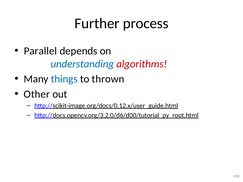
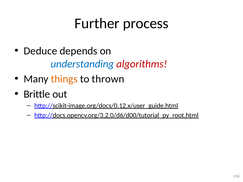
Parallel: Parallel -> Deduce (40, 51)
things colour: blue -> orange (64, 79)
Other: Other -> Brittle (37, 94)
